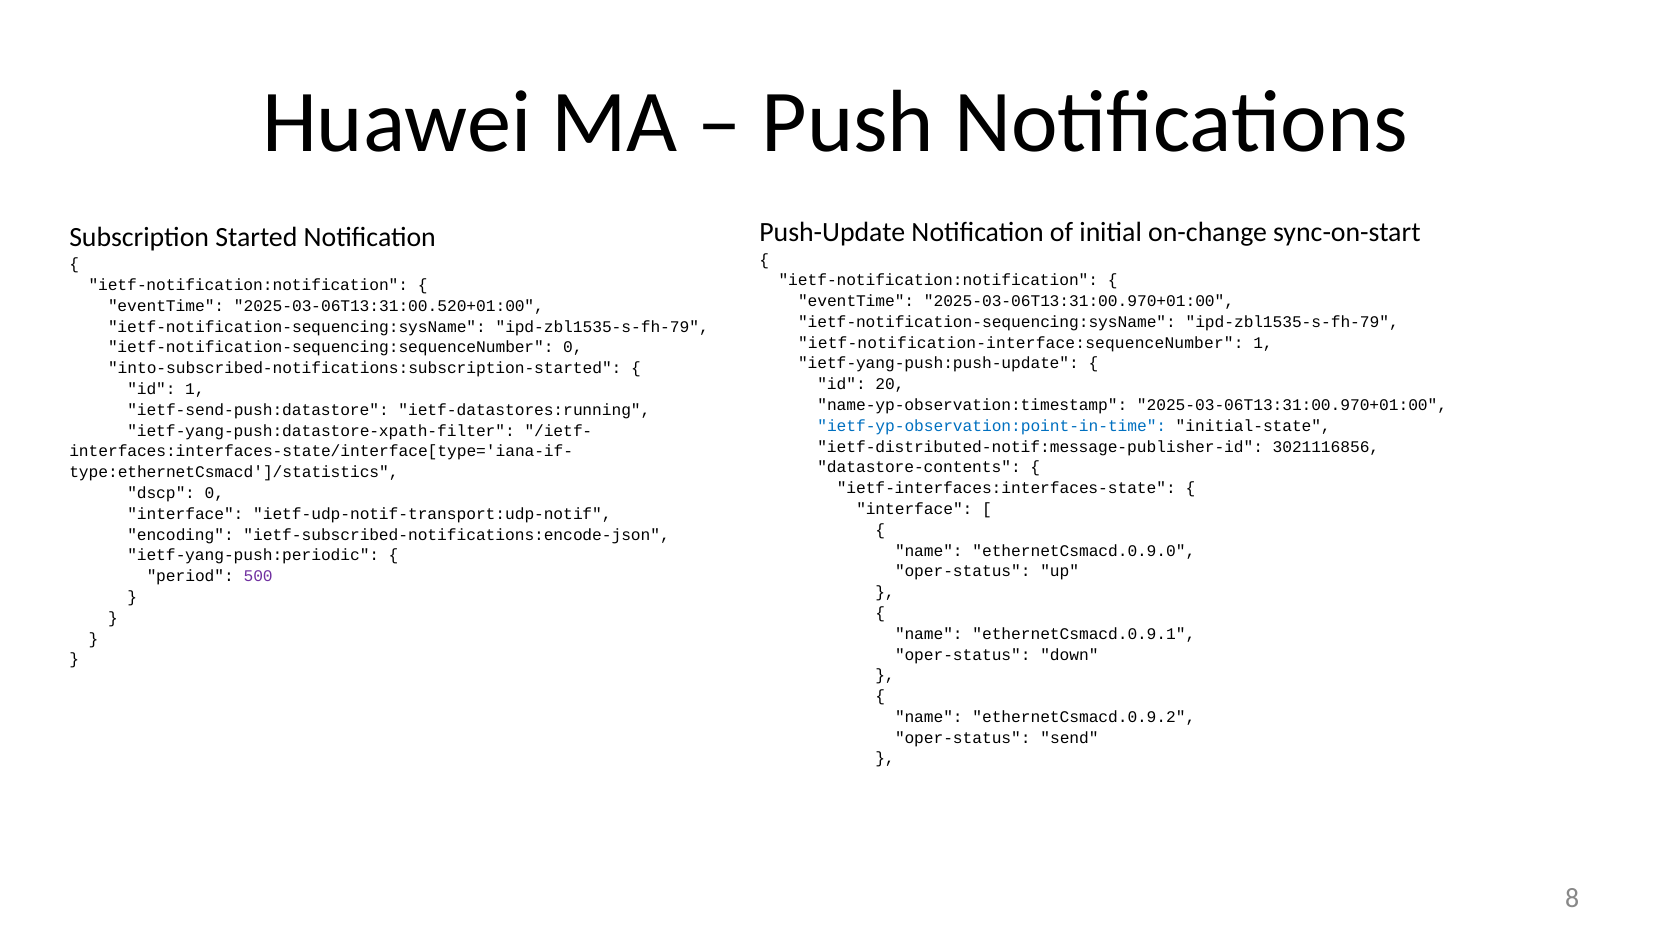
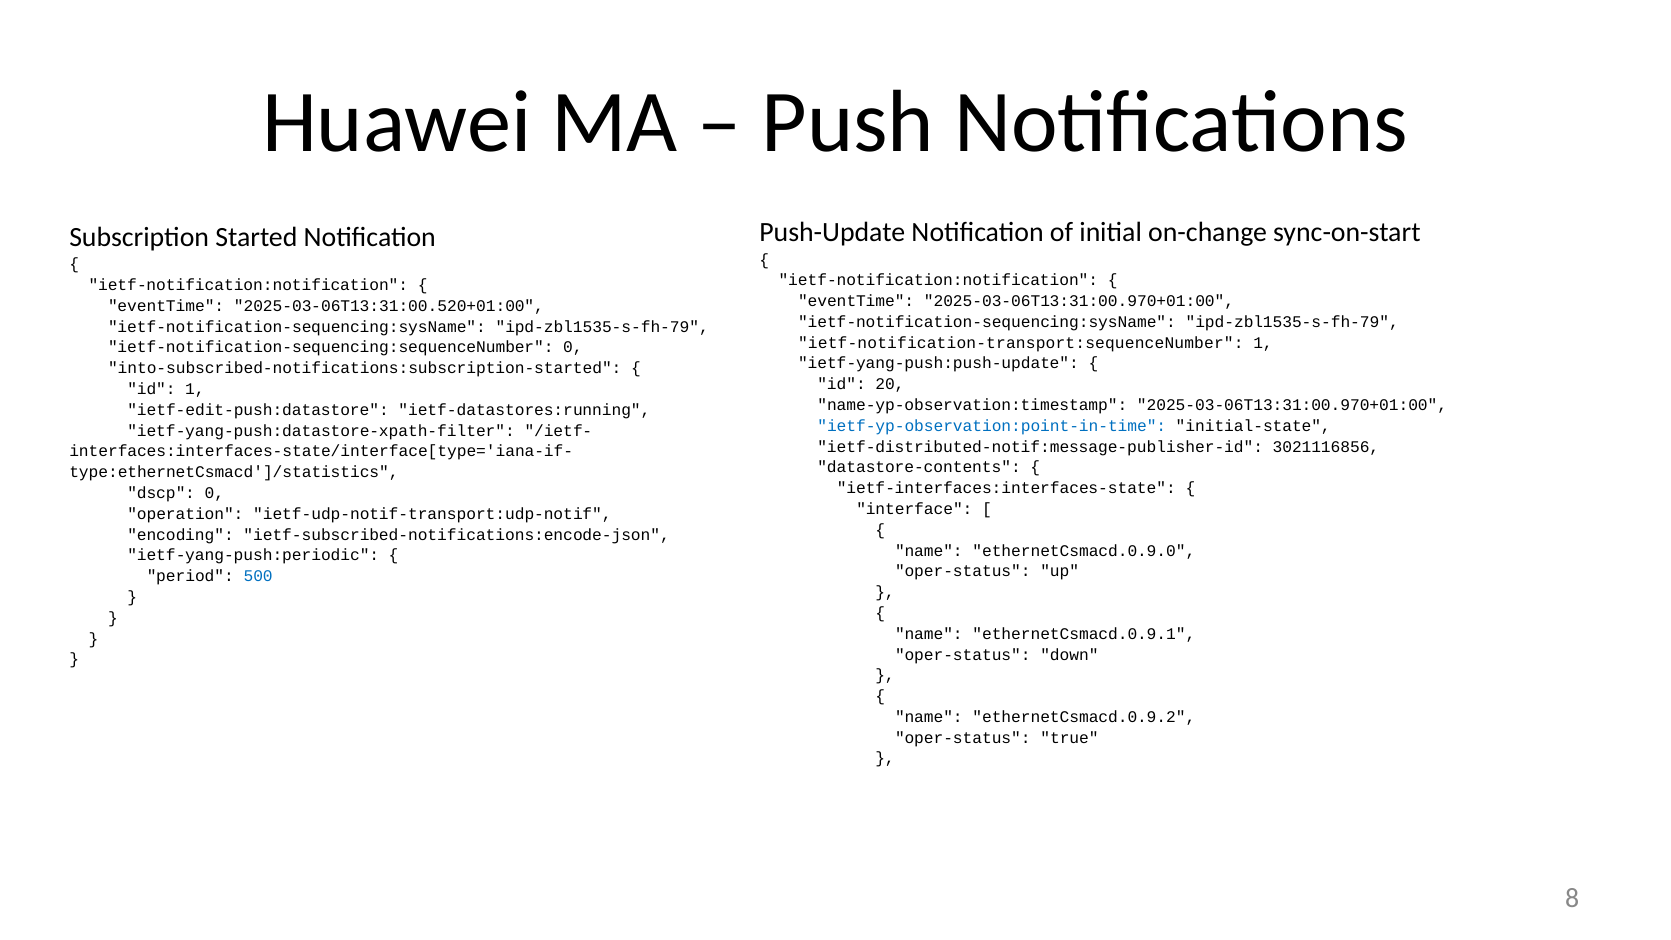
ietf-notification-interface:sequenceNumber: ietf-notification-interface:sequenceNumber -> ietf-notification-transport:sequenceNumber (1021, 343)
ietf-send-push:datastore: ietf-send-push:datastore -> ietf-edit-push:datastore (258, 410)
interface: interface -> operation (185, 514)
500 colour: purple -> blue (258, 576)
send: send -> true (1069, 738)
